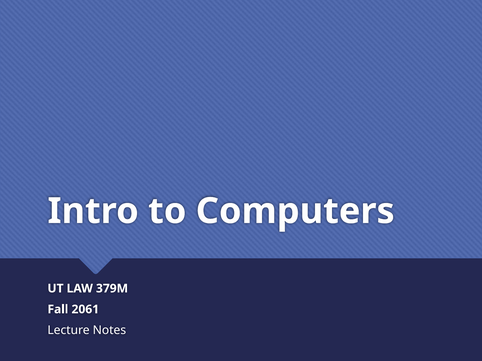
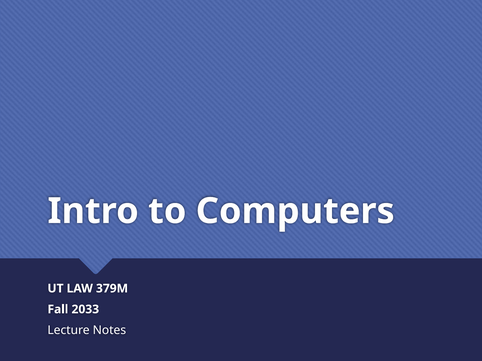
2061: 2061 -> 2033 (85, 310)
